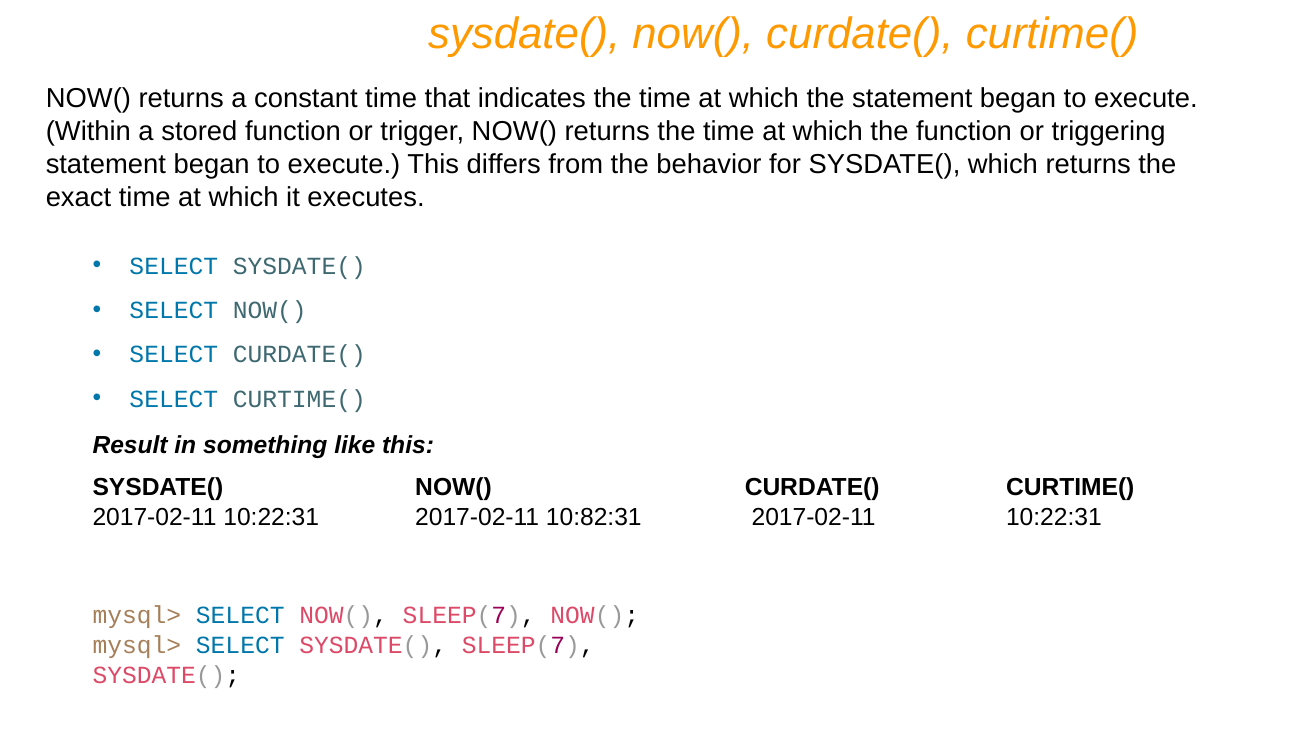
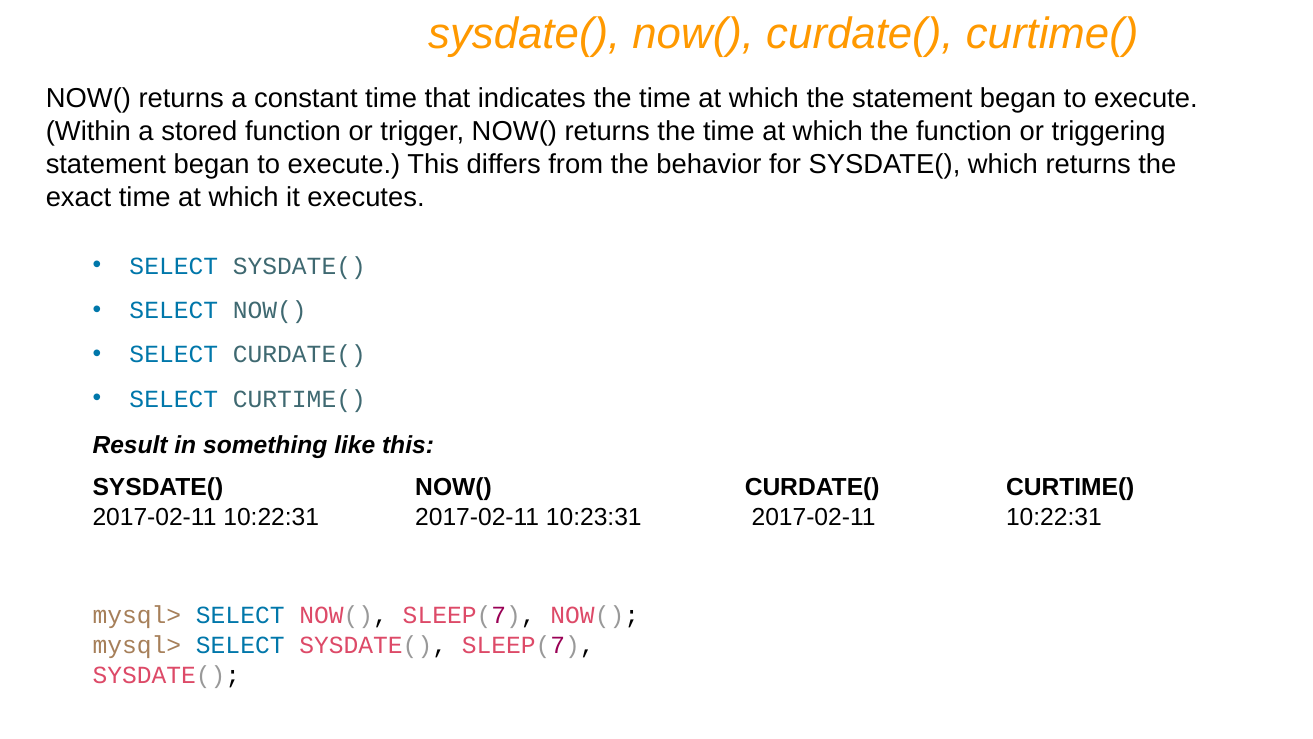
10:82:31: 10:82:31 -> 10:23:31 (594, 517)
